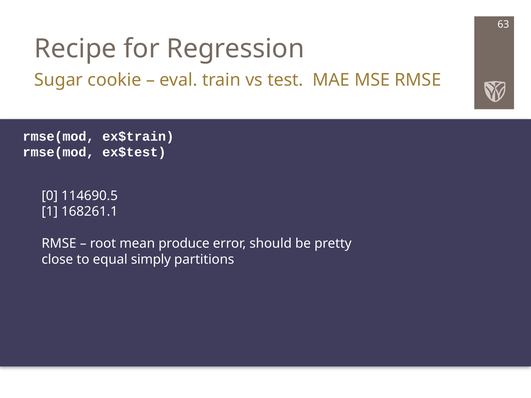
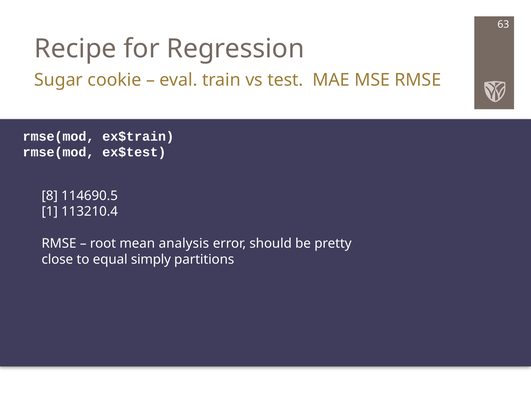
0: 0 -> 8 (50, 196)
168261.1: 168261.1 -> 113210.4 (90, 212)
produce: produce -> analysis (184, 244)
